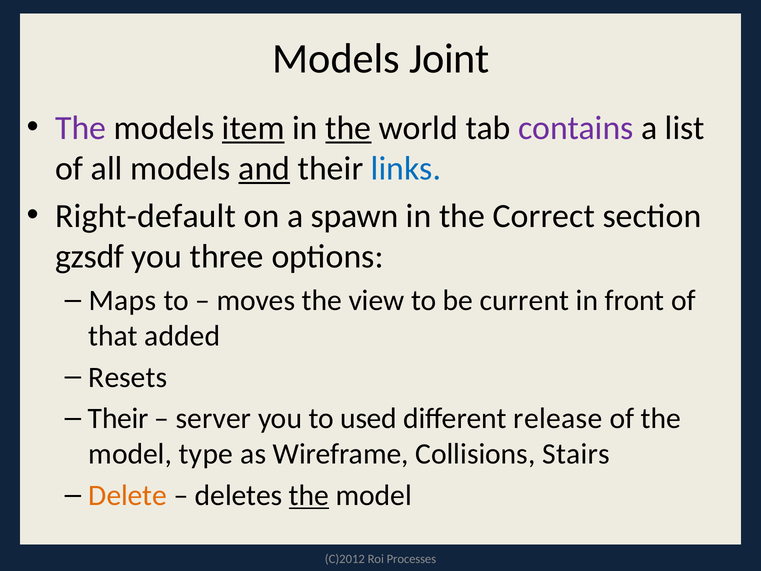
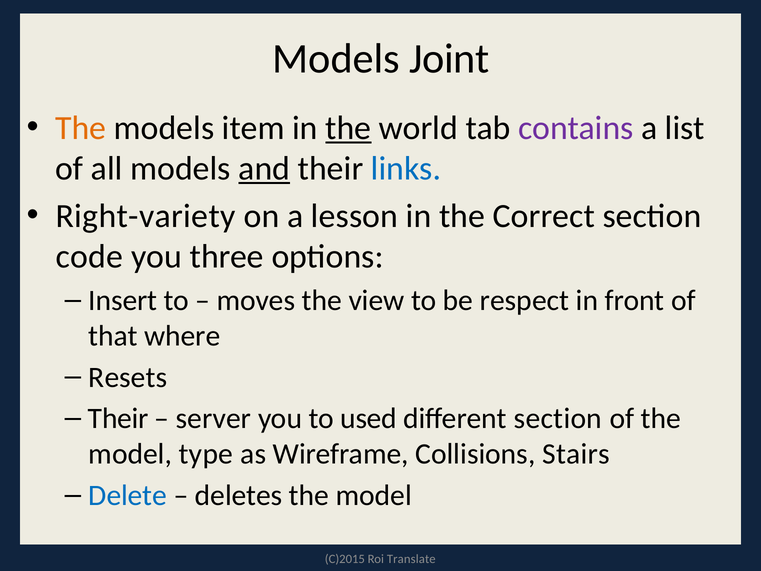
The colour: purple -> orange (81, 128)
item underline: present -> none (253, 128)
Right-default: Right-default -> Right-variety (146, 216)
spawn: spawn -> lesson (354, 216)
gzsdf: gzsdf -> code (89, 257)
Maps: Maps -> Insert (123, 300)
current: current -> respect (524, 300)
added: added -> where (182, 336)
different release: release -> section (558, 418)
Delete colour: orange -> blue (128, 495)
the underline: present -> none (309, 495)
C)2012: C)2012 -> C)2015 (345, 559)
Processes: Processes -> Translate (411, 559)
